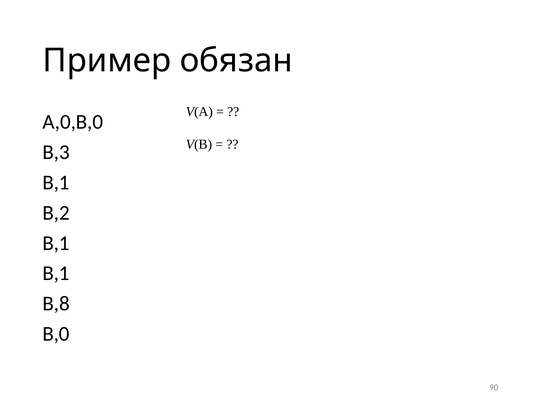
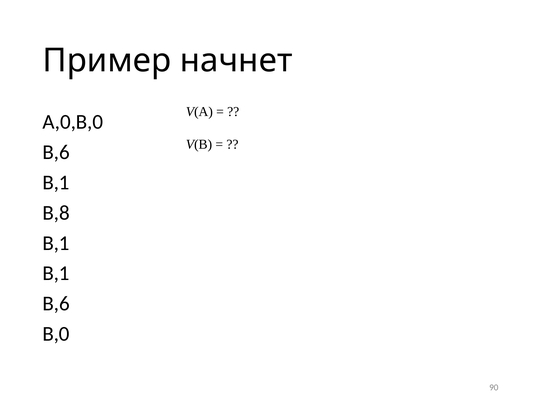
обязан: обязан -> начнет (236, 61)
B,3: B,3 -> B,6 (56, 152)
B,2: B,2 -> B,8 (56, 213)
B,8: B,8 -> B,6 (56, 303)
